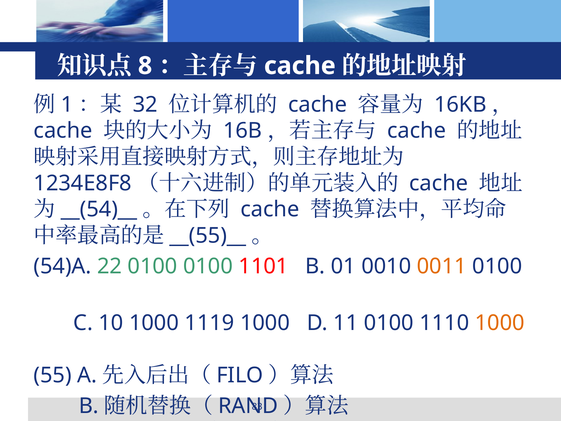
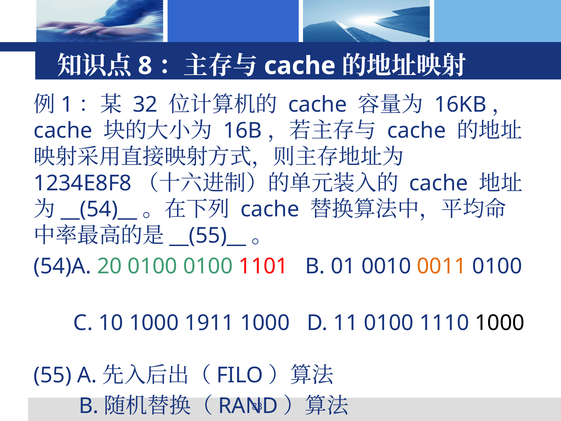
22: 22 -> 20 (110, 266)
1119: 1119 -> 1911 (210, 323)
1000 colour: orange -> black (500, 323)
